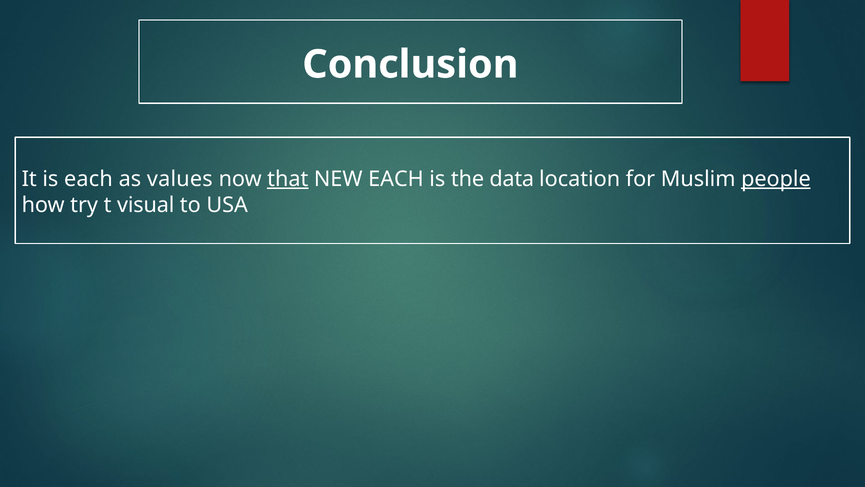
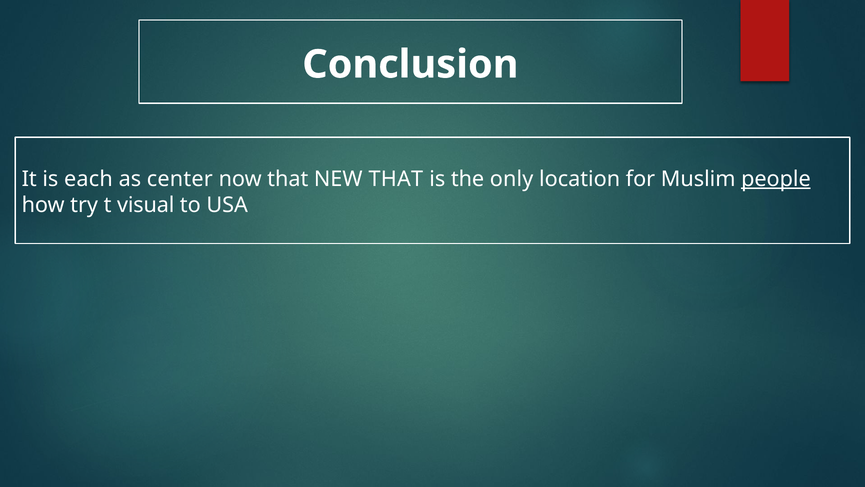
values: values -> center (180, 179)
that underline: present -> none (288, 179)
NEW EACH: EACH -> THAT (396, 179)
data: data -> only (512, 179)
